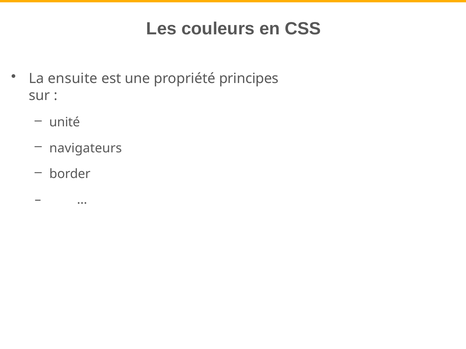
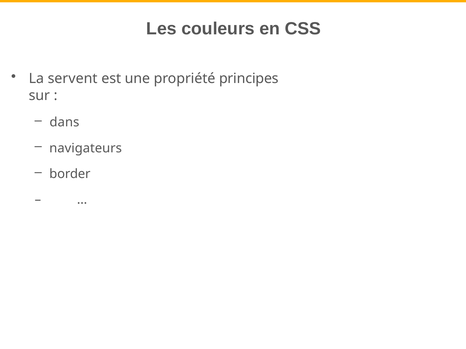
ensuite: ensuite -> servent (73, 79)
unité: unité -> dans (64, 123)
